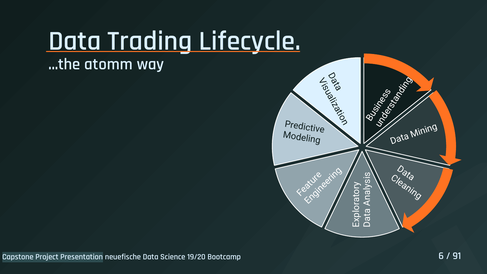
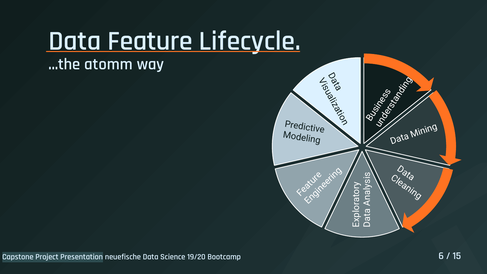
Trading: Trading -> Feature (150, 41)
91: 91 -> 15 (457, 256)
